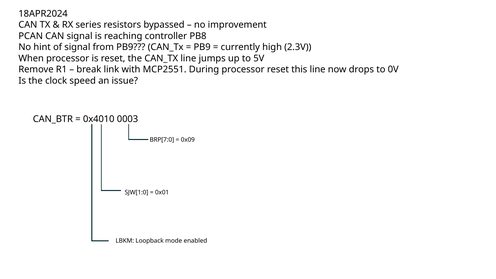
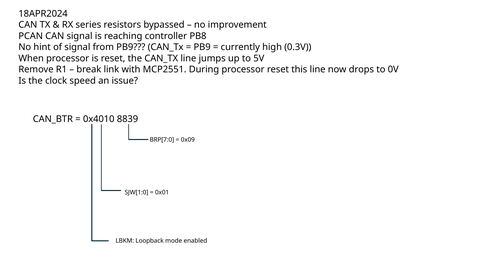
2.3V: 2.3V -> 0.3V (298, 47)
0003: 0003 -> 8839 (128, 119)
